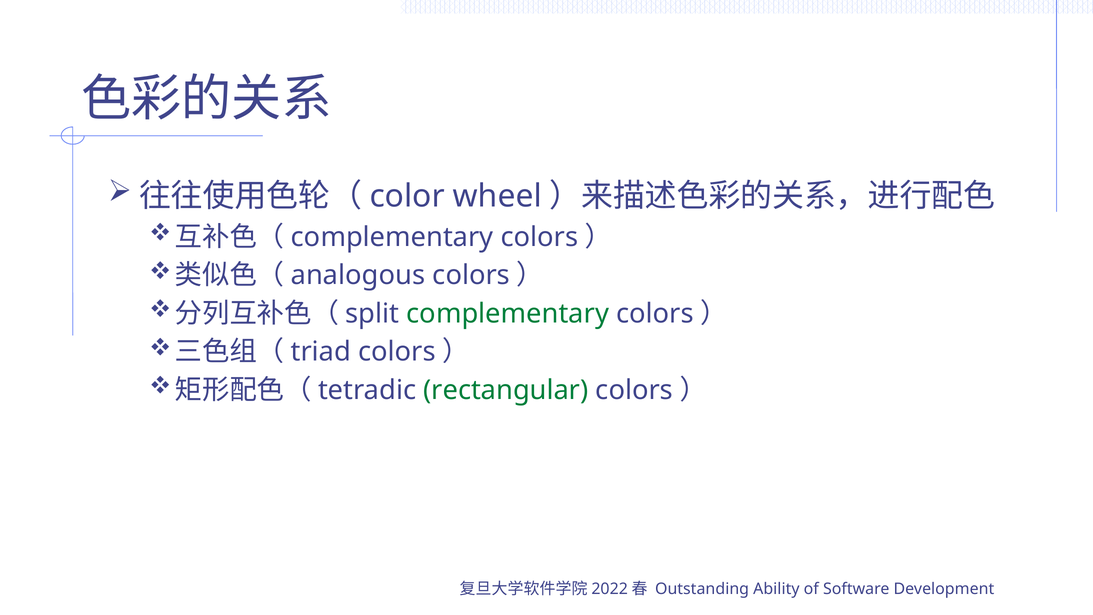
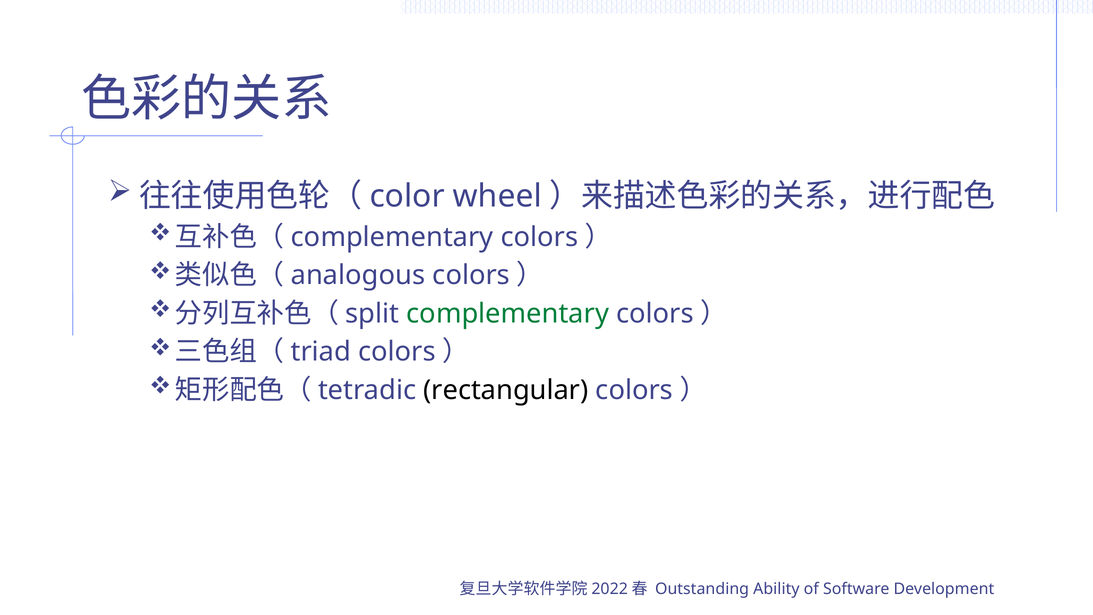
rectangular colour: green -> black (506, 390)
